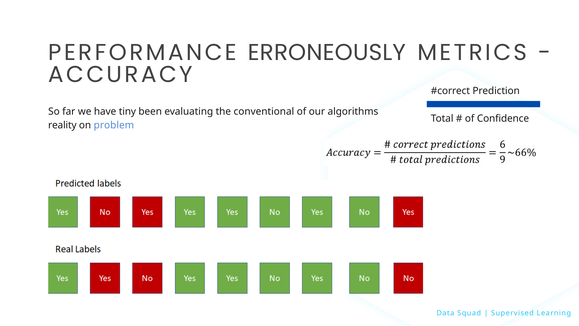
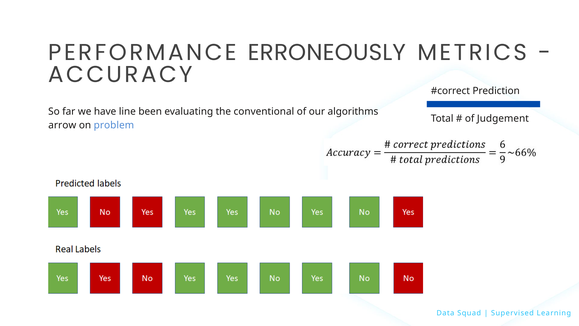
tiny: tiny -> line (127, 111)
Confidence: Confidence -> Judgement (503, 118)
reality: reality -> arrow (62, 125)
